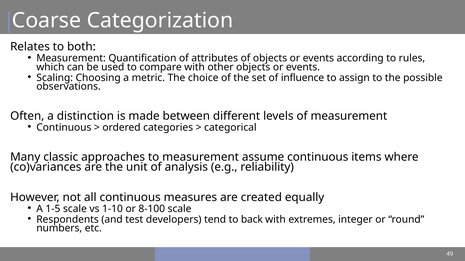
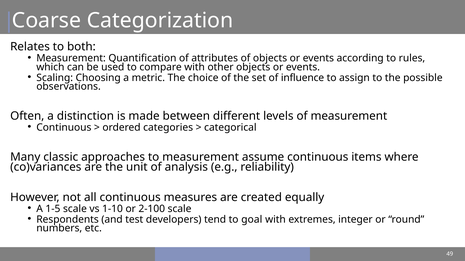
8-100: 8-100 -> 2-100 (152, 209)
back: back -> goal (252, 220)
